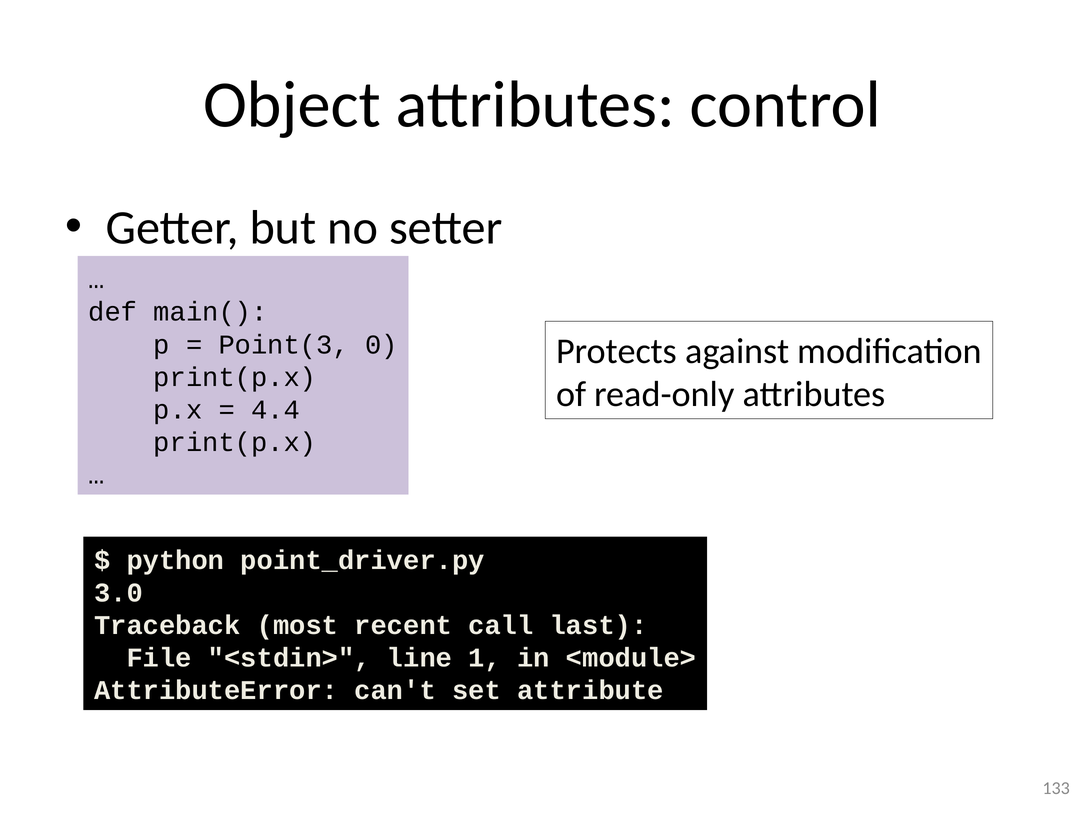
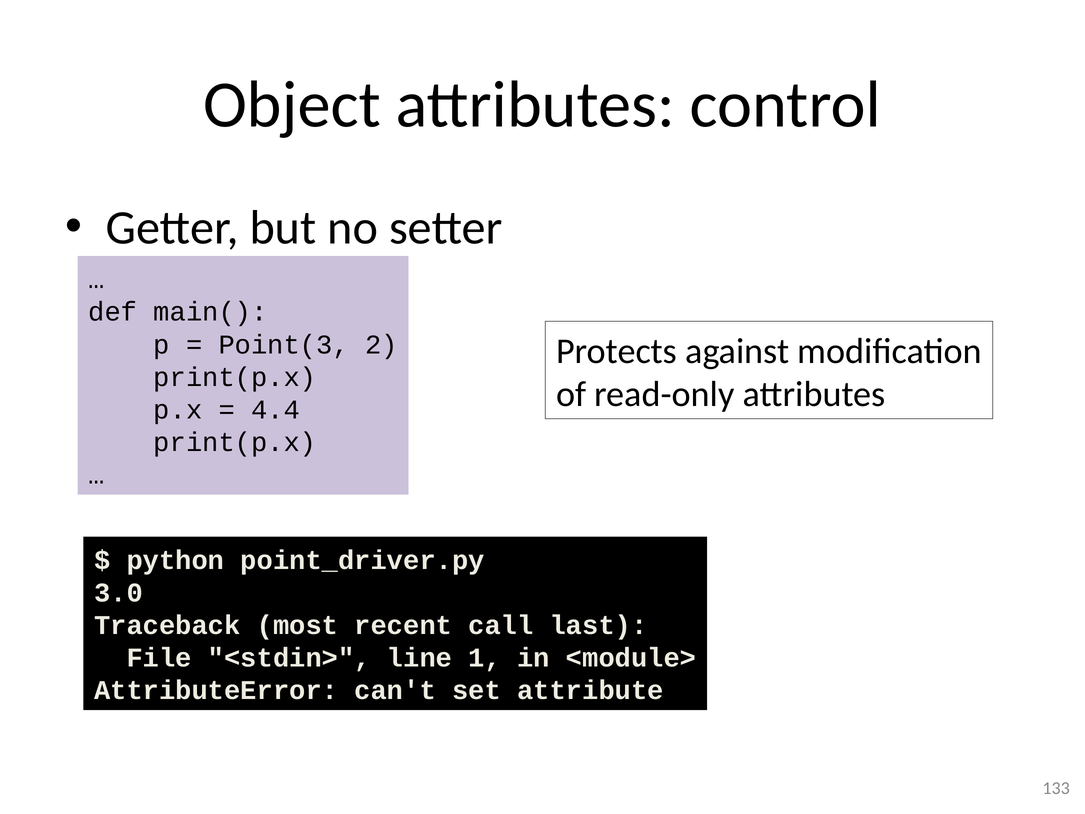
0: 0 -> 2 (381, 344)
